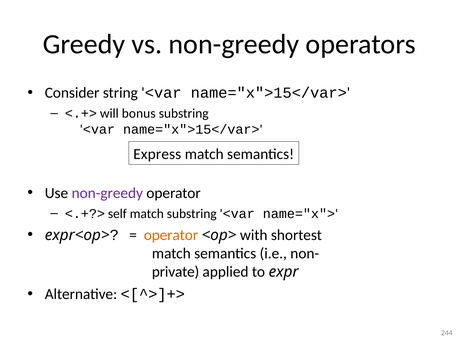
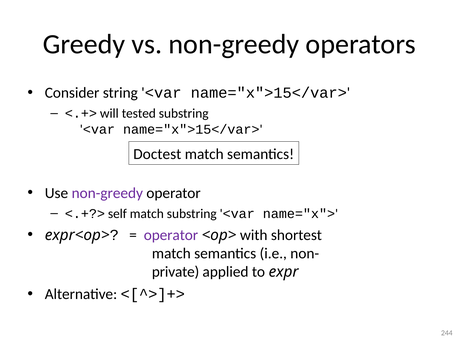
bonus: bonus -> tested (139, 114)
Express: Express -> Doctest (157, 154)
operator colour: orange -> purple (171, 235)
